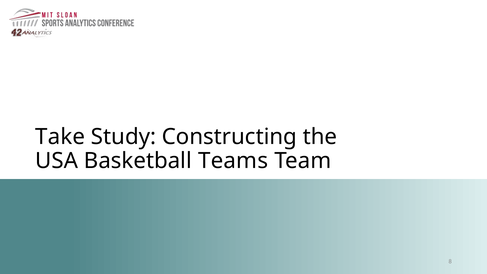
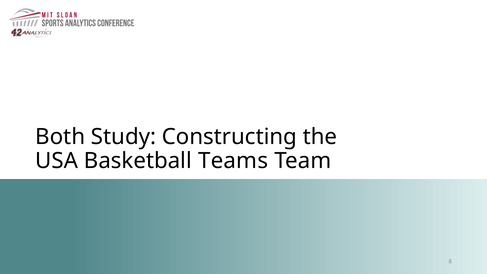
Take: Take -> Both (60, 137)
